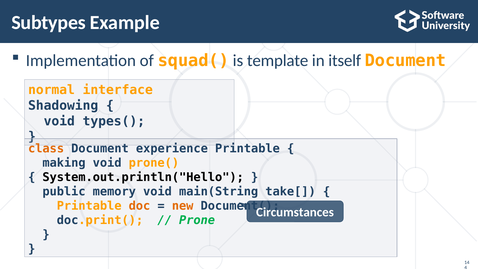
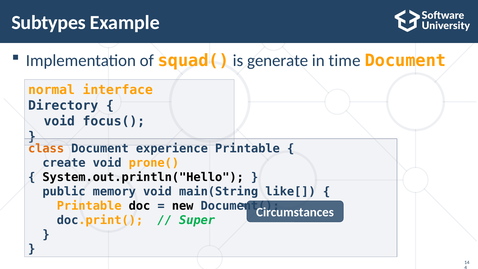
template: template -> generate (278, 61)
itself: itself -> time (345, 61)
Shadowing: Shadowing -> Directory (63, 105)
types(: types( -> focus( (114, 121)
making: making -> create (64, 163)
take[: take[ -> like[ (291, 191)
doc colour: orange -> black (139, 206)
new colour: orange -> black (183, 206)
Prone: Prone -> Super (197, 220)
